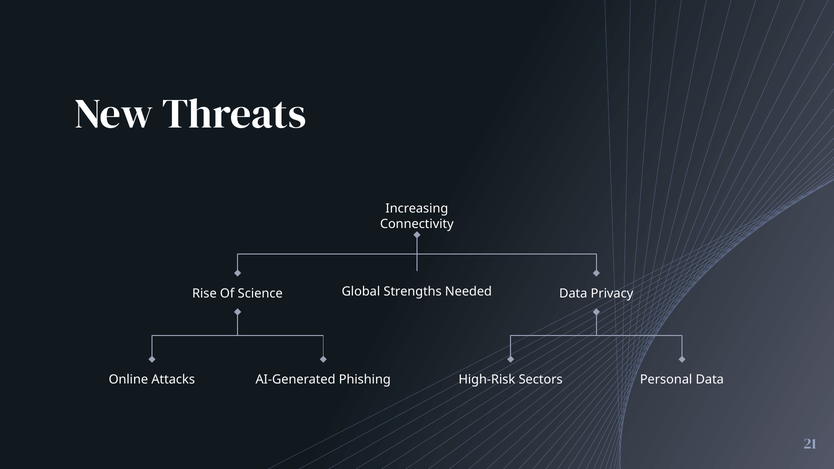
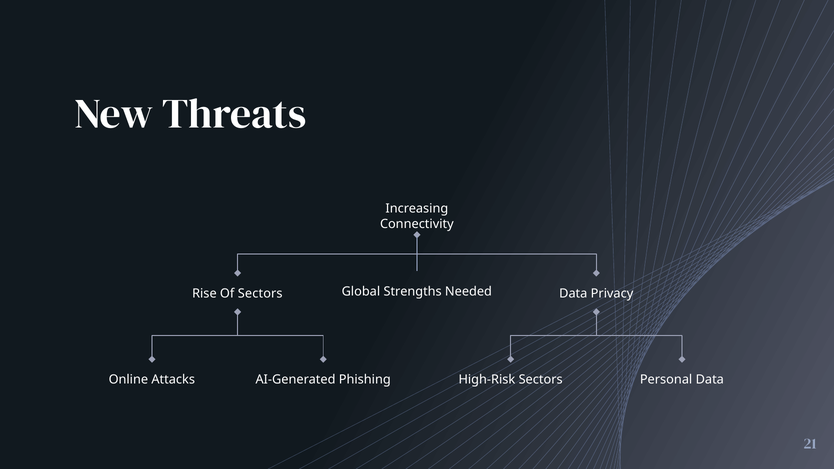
Of Science: Science -> Sectors (260, 293)
